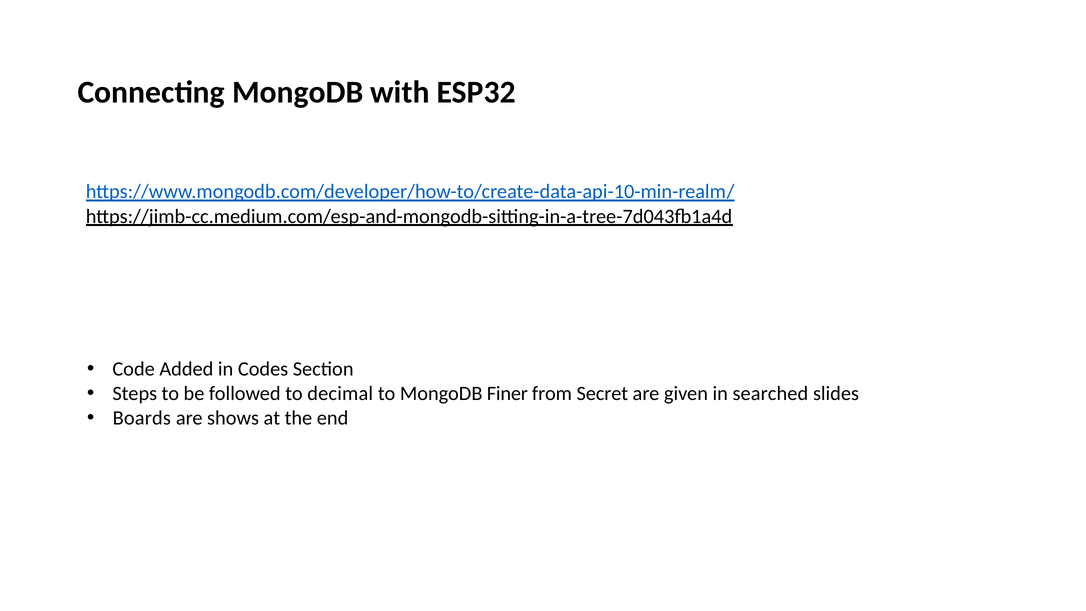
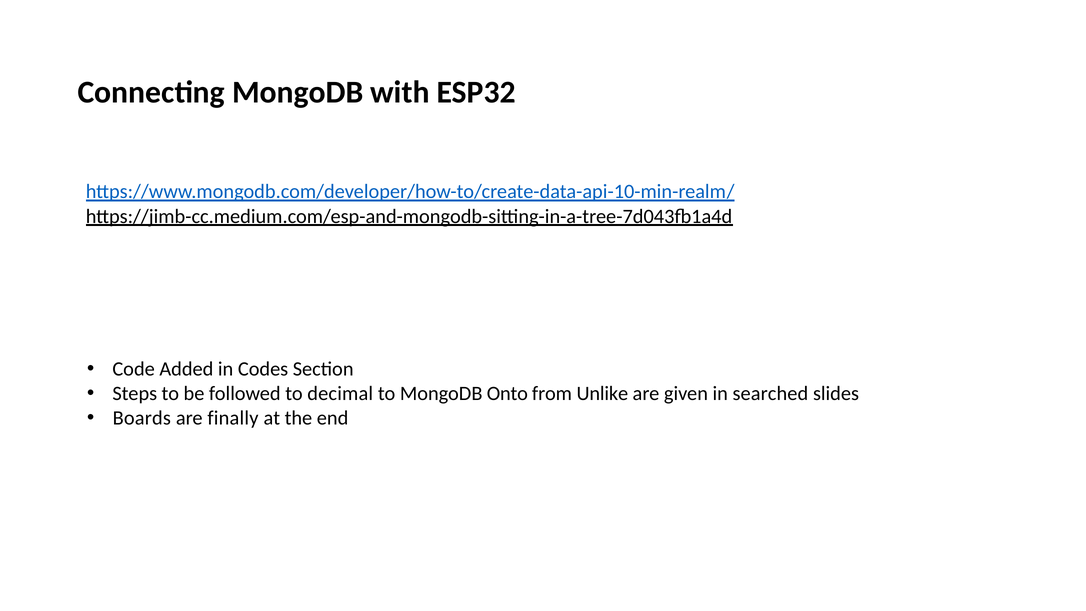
Finer: Finer -> Onto (507, 393)
Secret: Secret -> Unlike (602, 393)
shows: shows -> finally (233, 418)
